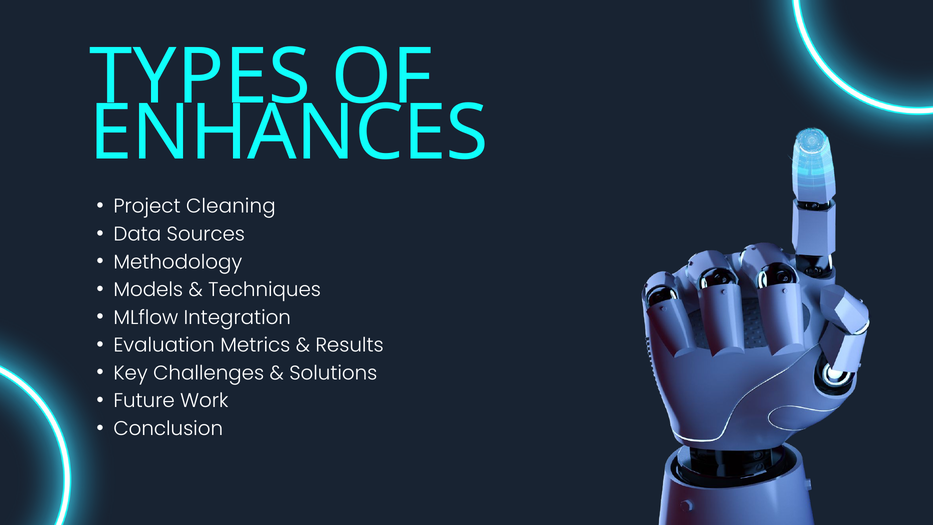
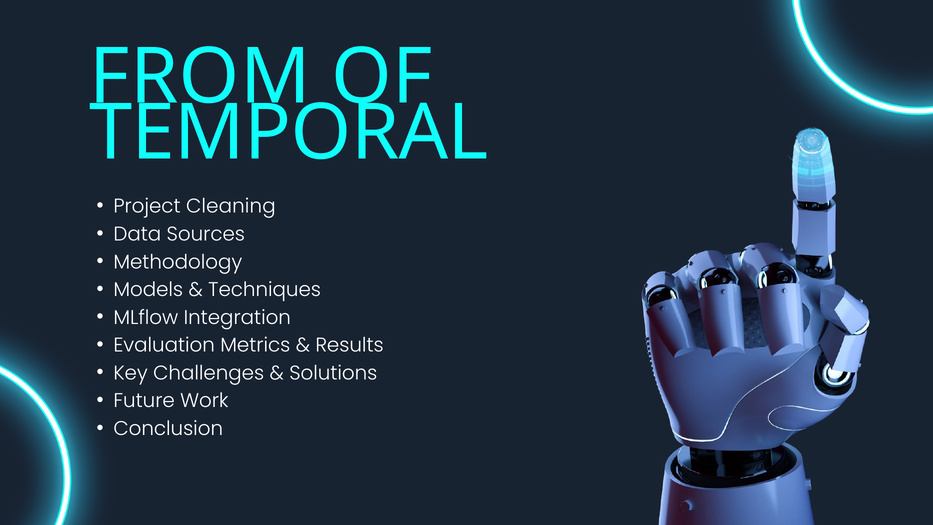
TYPES: TYPES -> FROM (200, 77)
ENHANCES: ENHANCES -> TEMPORAL (289, 133)
